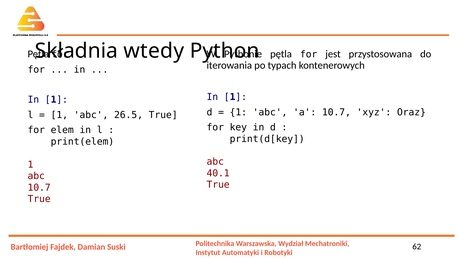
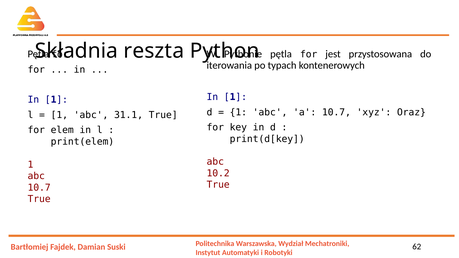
wtedy: wtedy -> reszta (154, 51)
26.5: 26.5 -> 31.1 (129, 115)
40.1: 40.1 -> 10.2 (218, 173)
